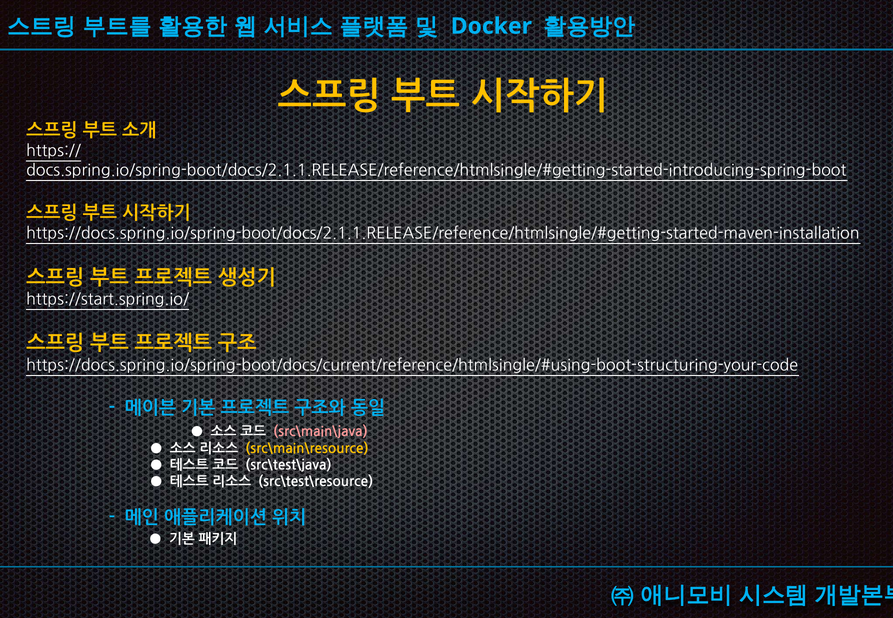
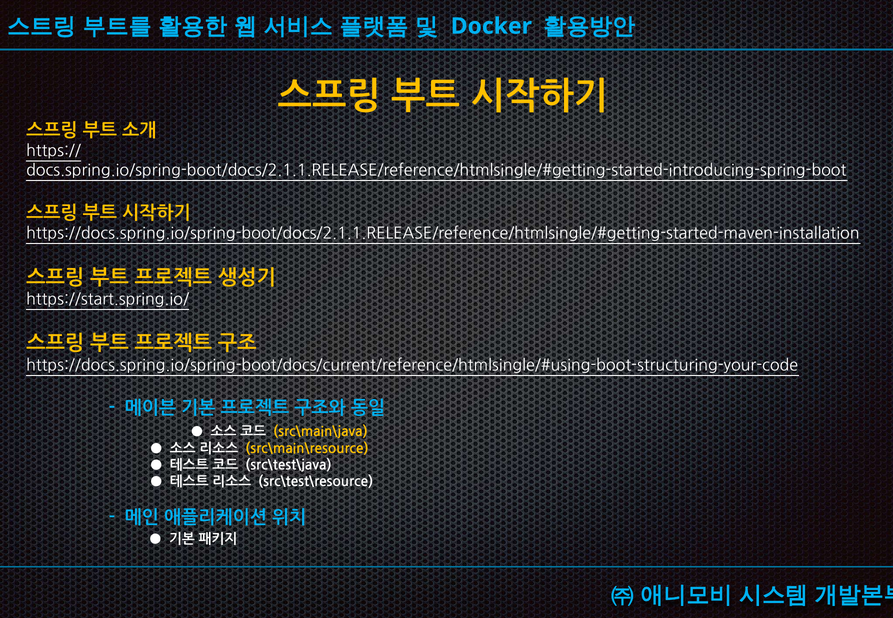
src\main\java colour: pink -> yellow (320, 432)
